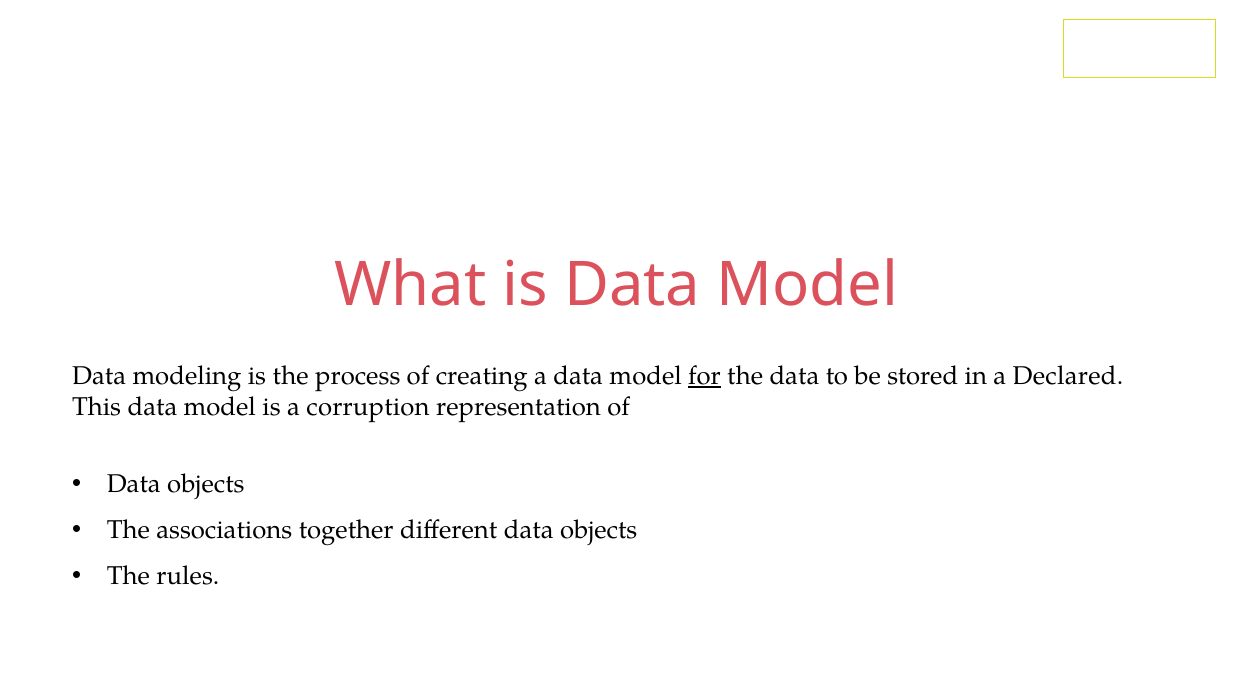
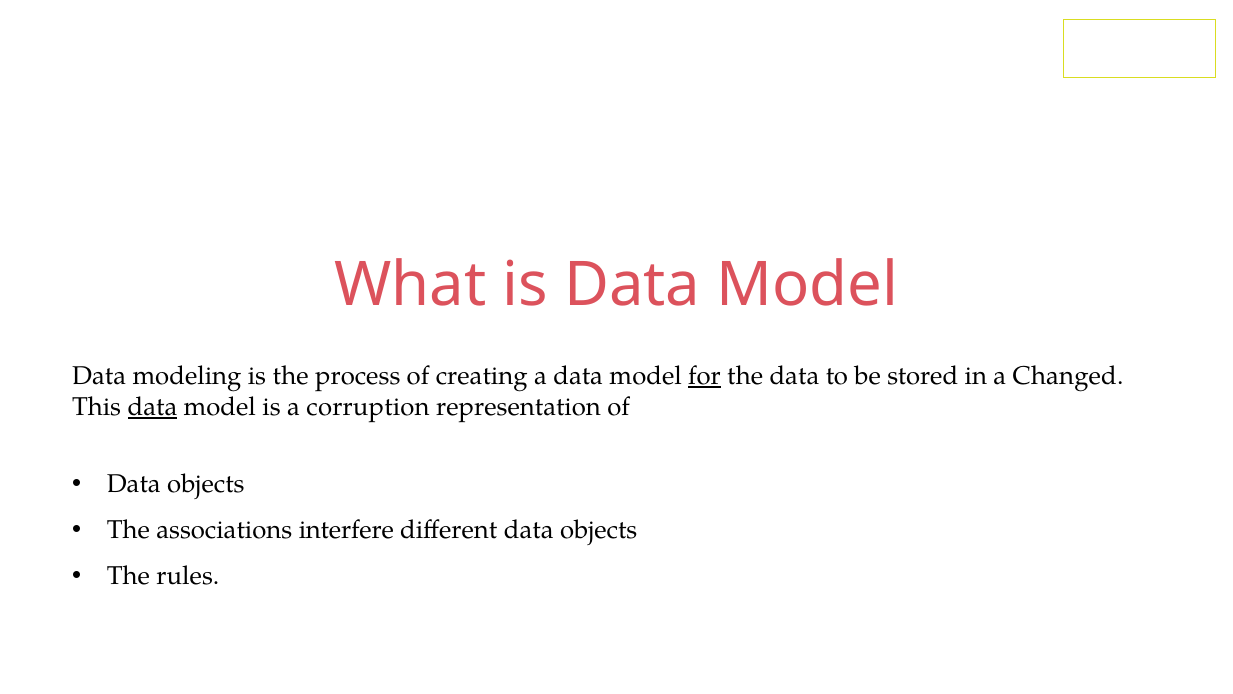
Declared: Declared -> Changed (1068, 376)
data underline: none -> present (152, 407)
together: together -> interfere (346, 530)
